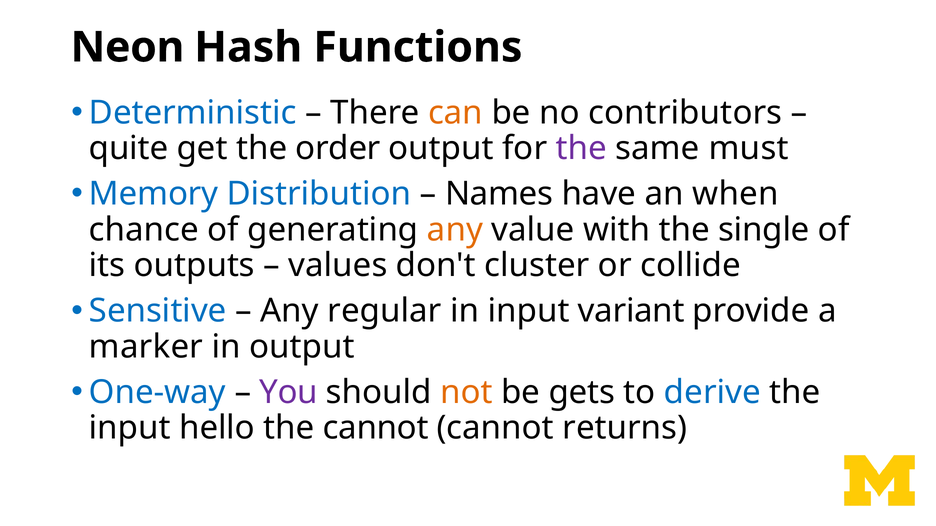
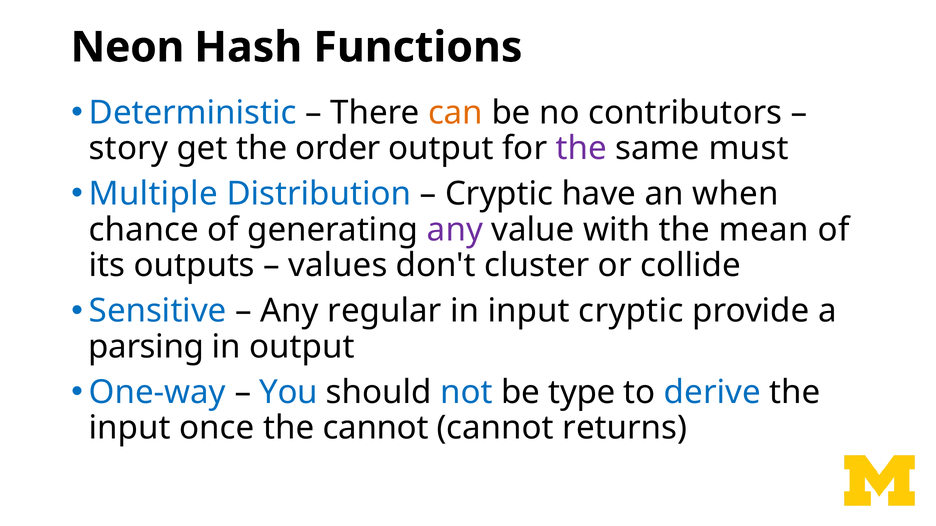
quite: quite -> story (128, 149)
Memory: Memory -> Multiple (153, 194)
Names: Names -> Cryptic (499, 194)
any colour: orange -> purple (455, 230)
single: single -> mean (764, 230)
input variant: variant -> cryptic (631, 311)
marker: marker -> parsing (146, 347)
You colour: purple -> blue (289, 393)
not colour: orange -> blue (466, 393)
gets: gets -> type (582, 393)
hello: hello -> once (217, 428)
